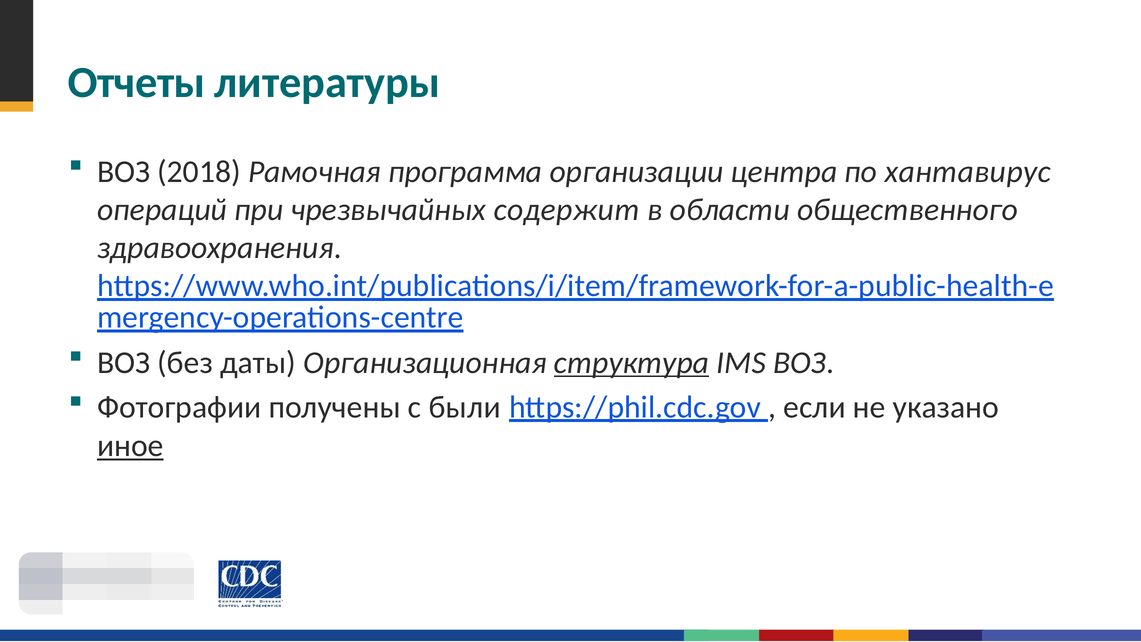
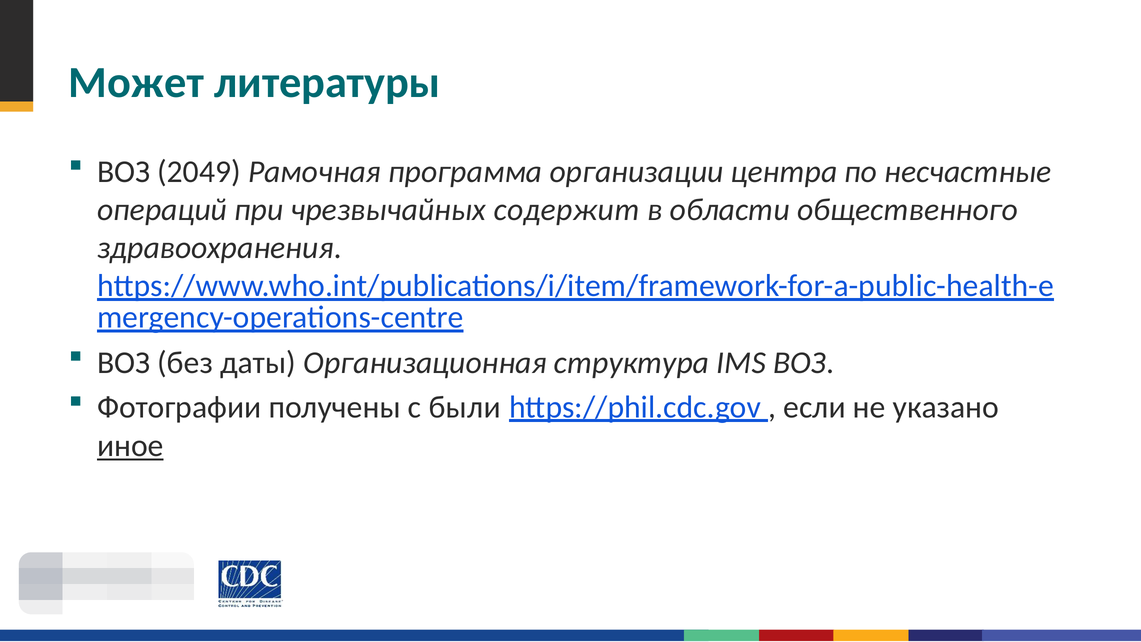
Отчеты: Отчеты -> Может (136, 83)
2018: 2018 -> 2049 (199, 172)
хантавирус: хантавирус -> несчастные (968, 172)
структура underline: present -> none (632, 363)
